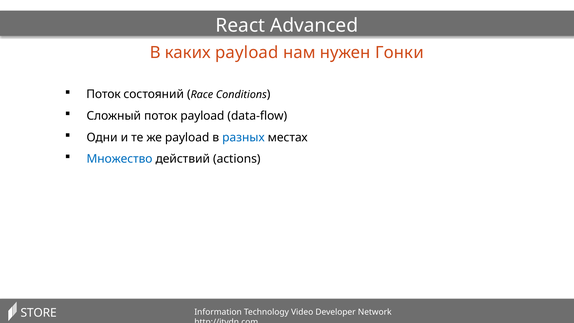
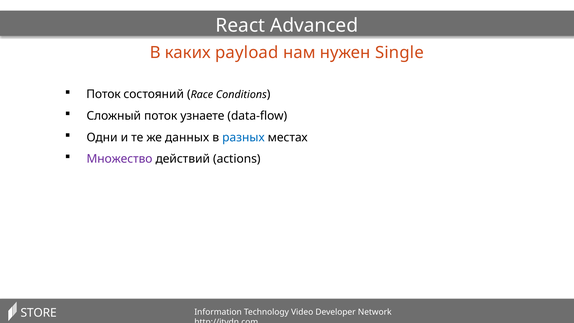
Гонки: Гонки -> Single (399, 52)
поток payload: payload -> узнаете (202, 116)
же payload: payload -> данных (187, 137)
Множество colour: blue -> purple (119, 159)
